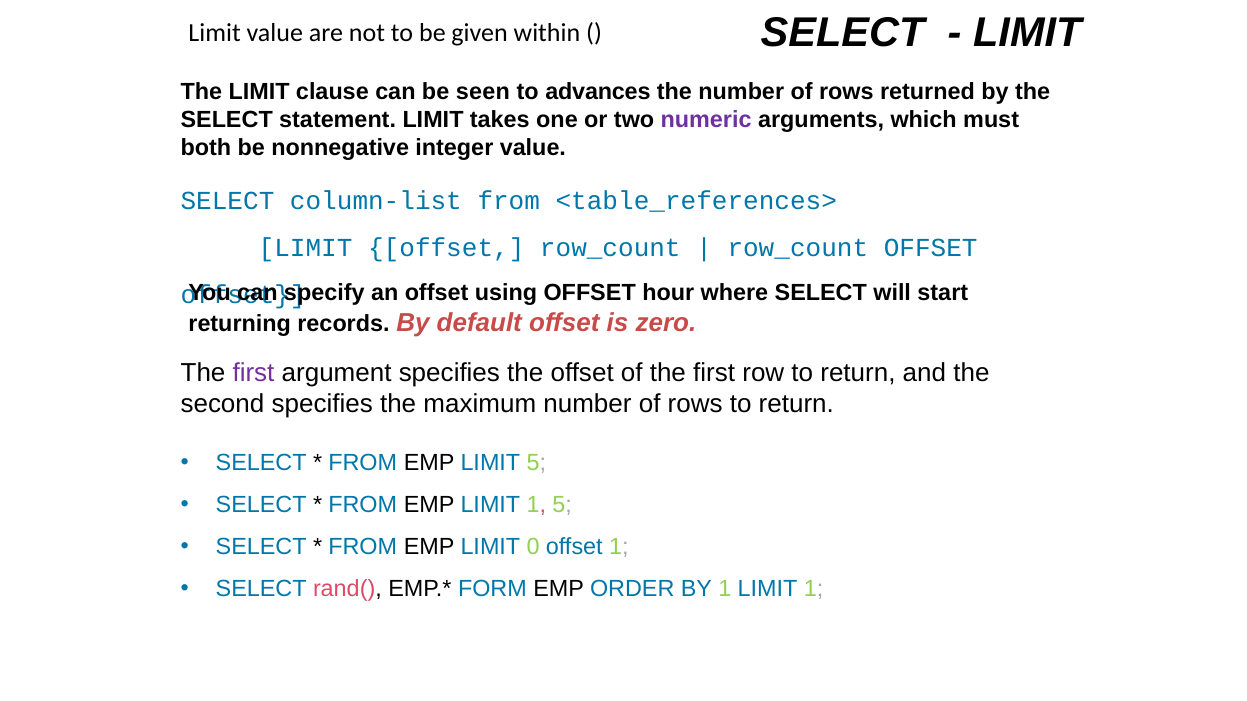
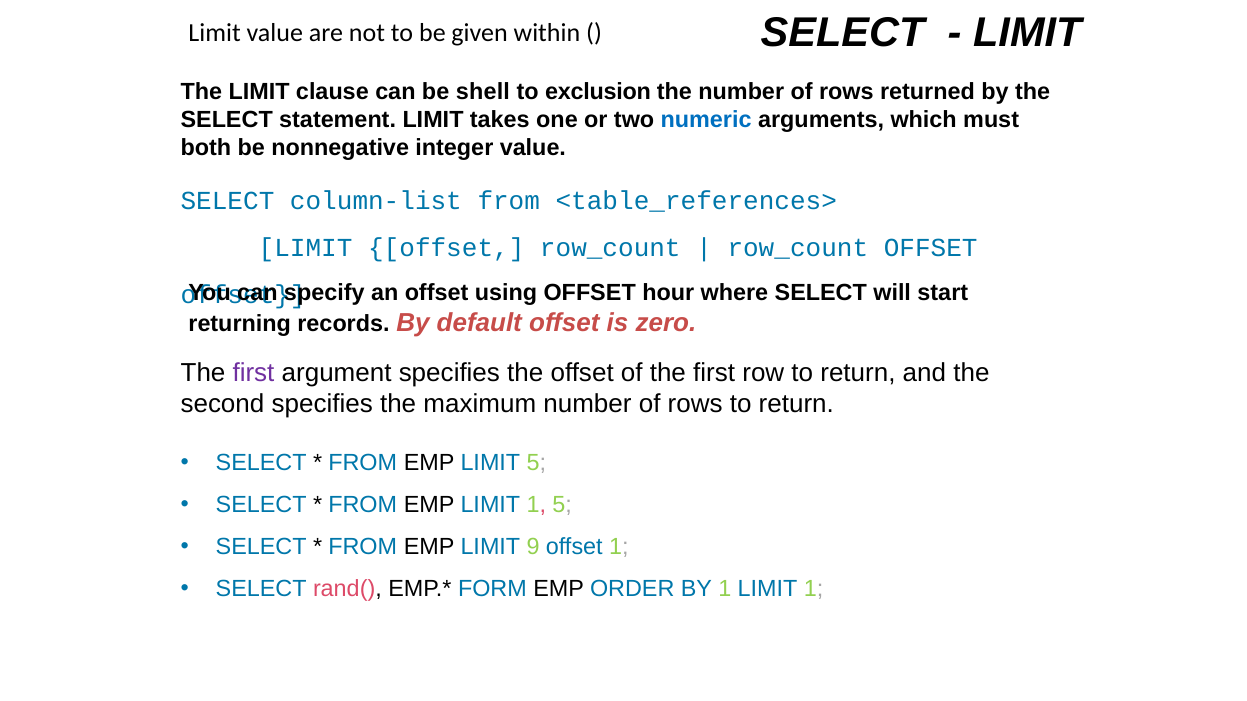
seen: seen -> shell (483, 92)
advances: advances -> exclusion (598, 92)
numeric colour: purple -> blue (706, 120)
0: 0 -> 9 (533, 547)
